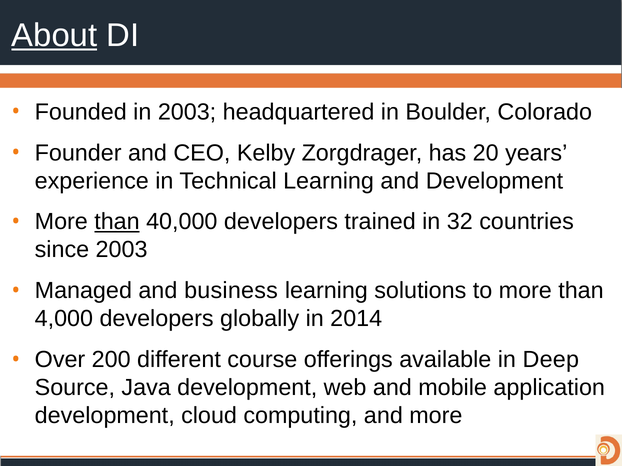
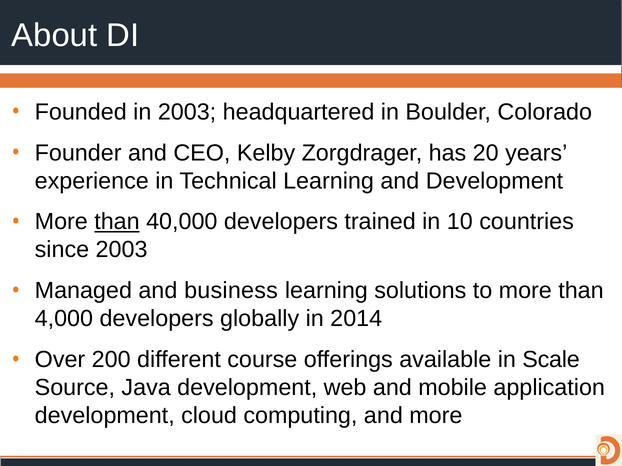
About underline: present -> none (54, 35)
32: 32 -> 10 (460, 222)
Deep: Deep -> Scale (551, 360)
